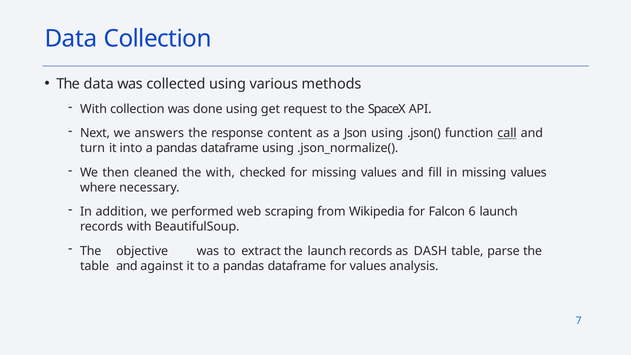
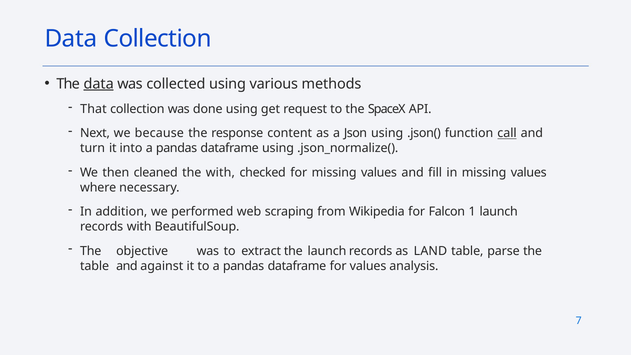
data underline: none -> present (99, 84)
With: With -> That (93, 109)
answers: answers -> because (159, 133)
6: 6 -> 1 (472, 212)
DASH: DASH -> LAND (430, 251)
